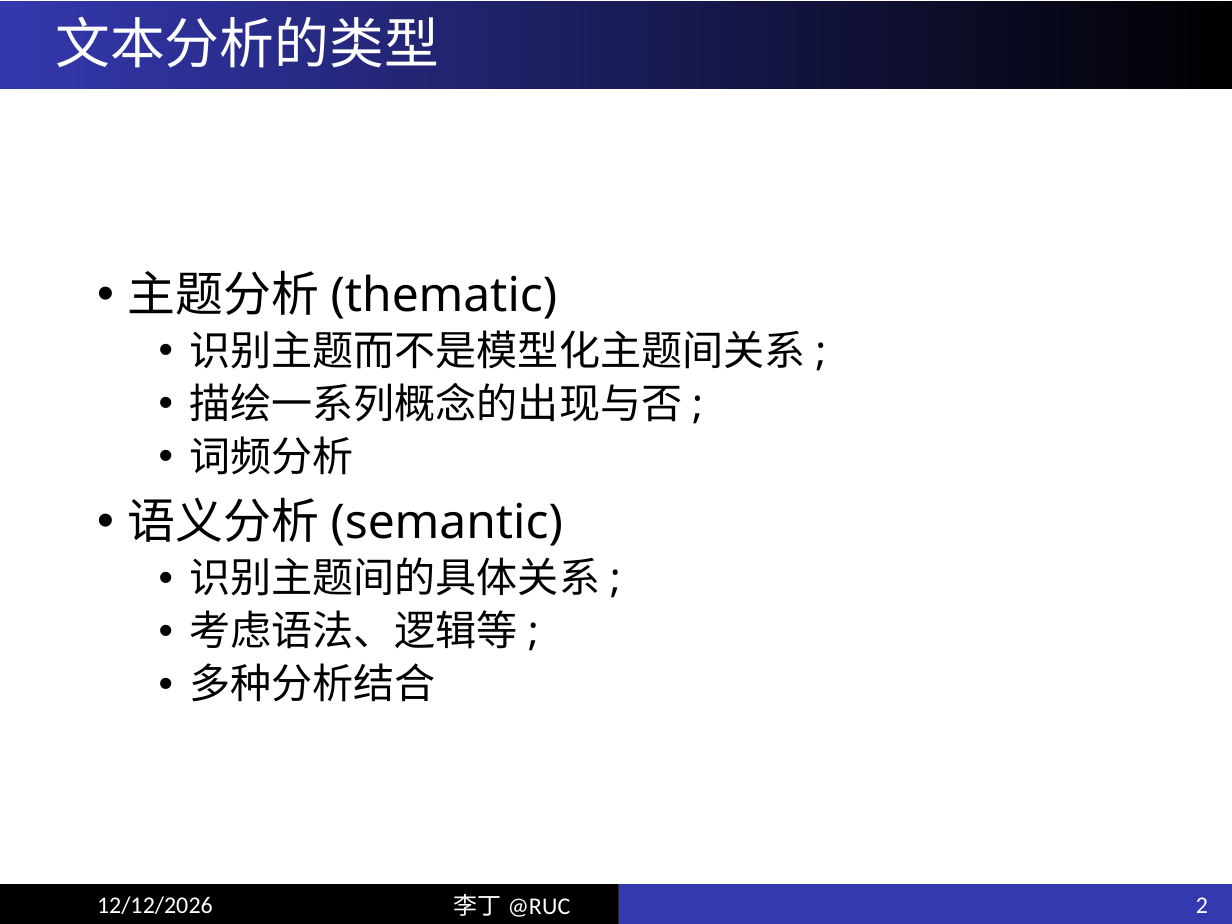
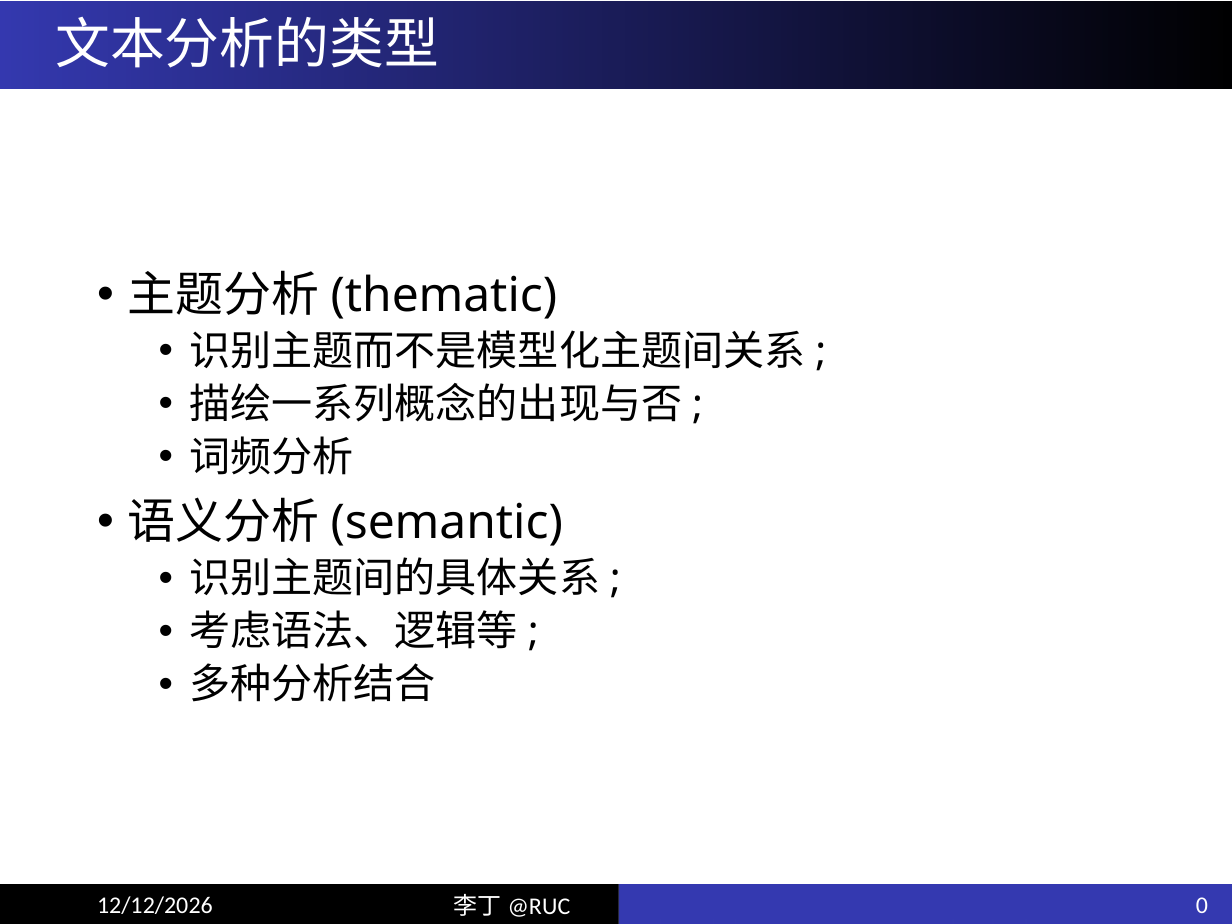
2: 2 -> 0 (1202, 906)
